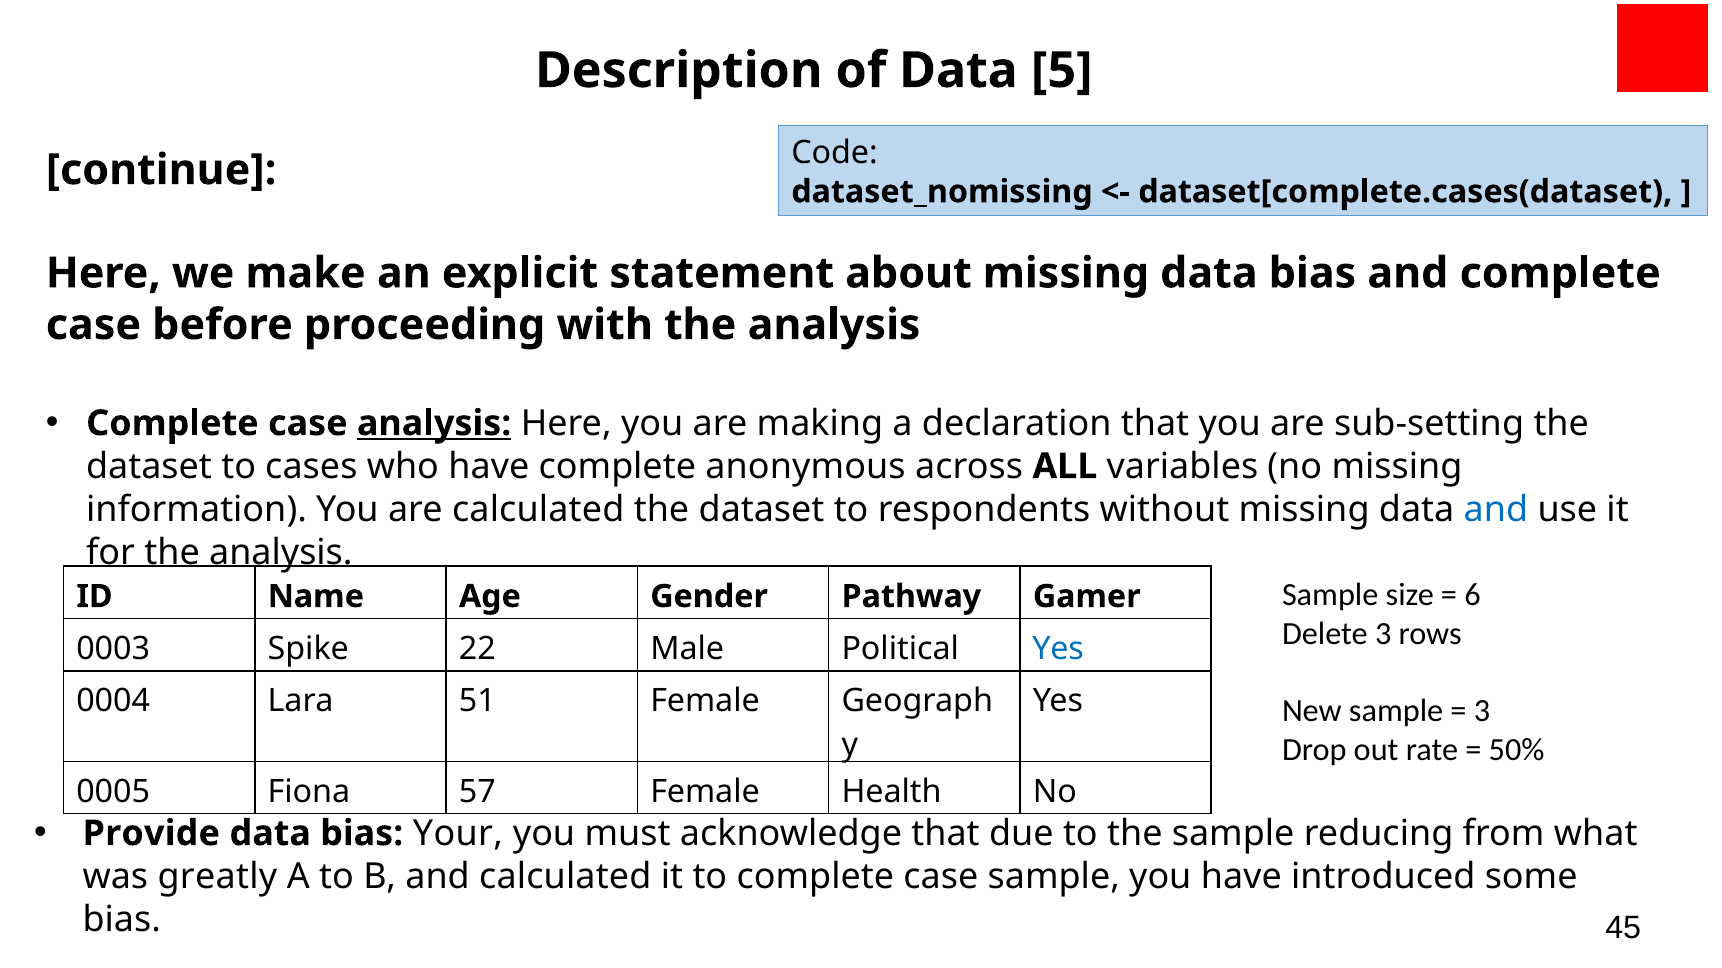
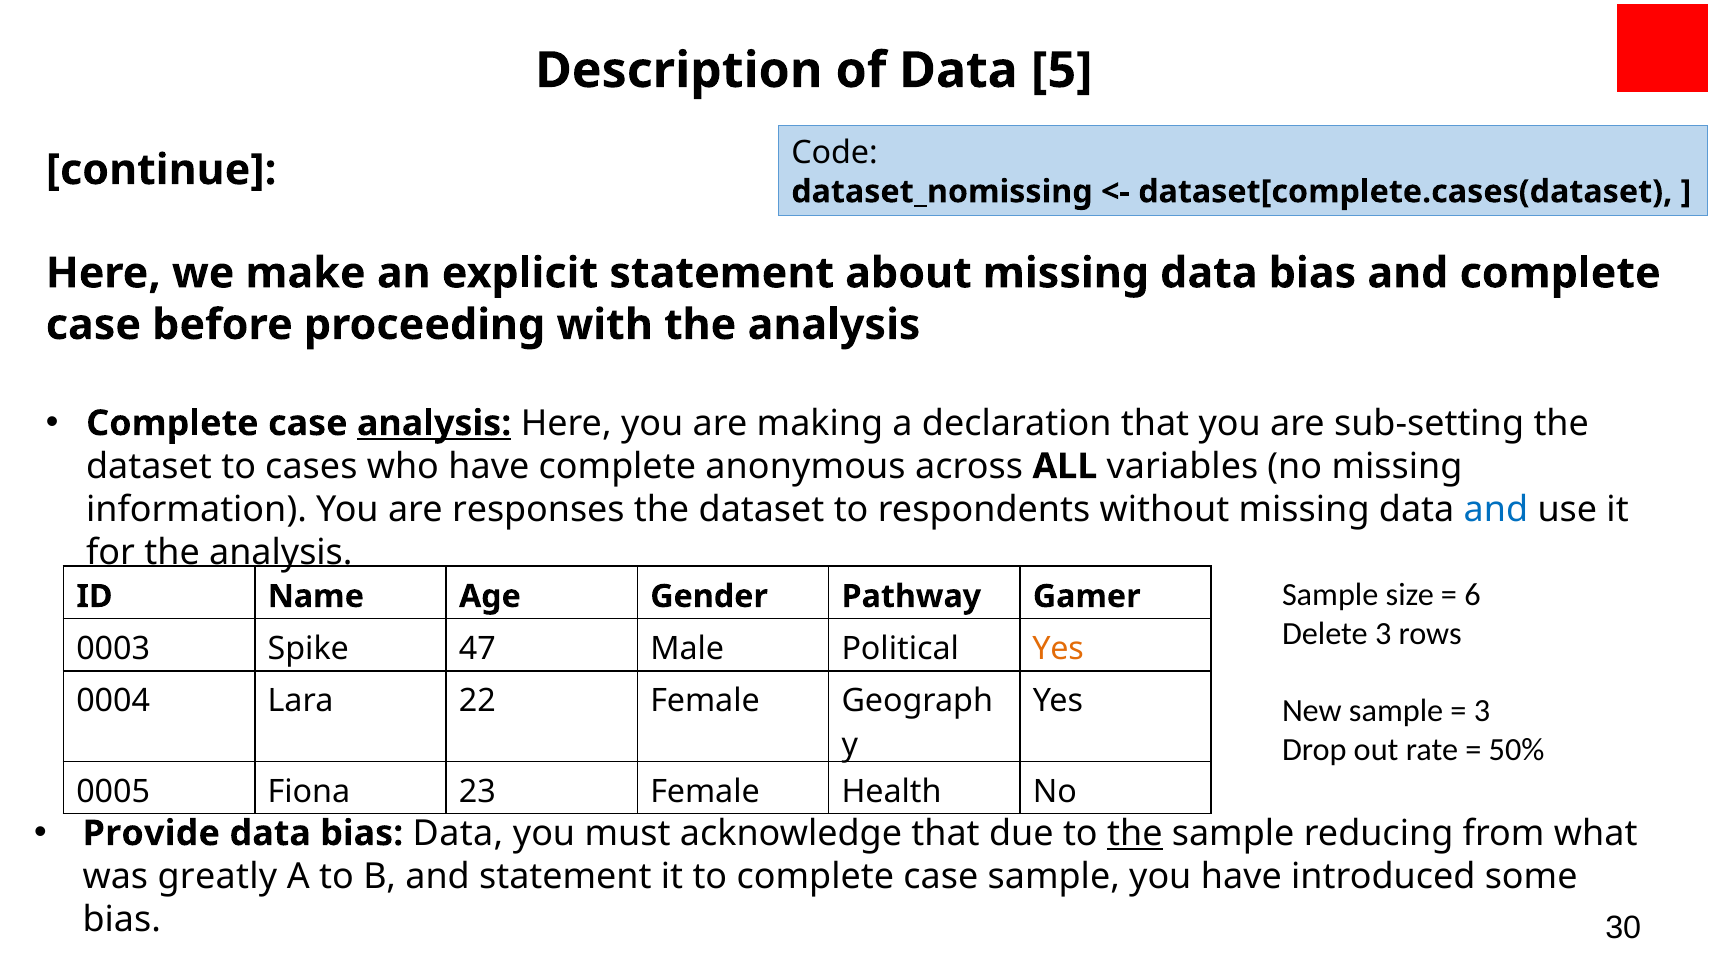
are calculated: calculated -> responses (538, 510)
22: 22 -> 47 (477, 649)
Yes colour: blue -> orange (1058, 649)
51: 51 -> 22 (477, 702)
57: 57 -> 23 (477, 792)
bias Your: Your -> Data (458, 834)
the underline: none -> present (1135, 834)
and calculated: calculated -> statement (565, 877)
45: 45 -> 30 (1623, 928)
